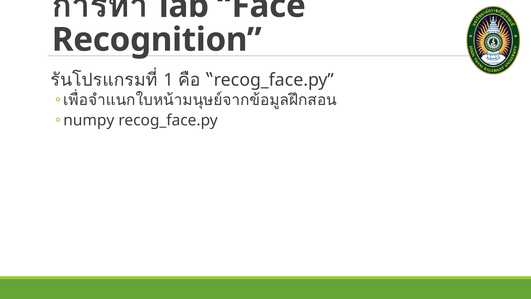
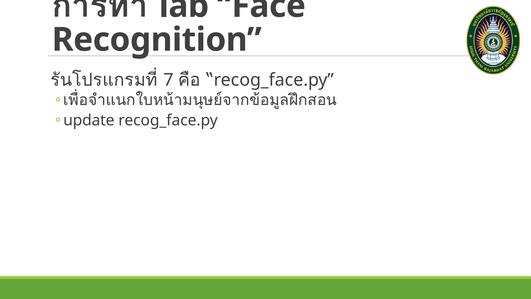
1: 1 -> 7 (168, 80)
numpy: numpy -> update (89, 120)
